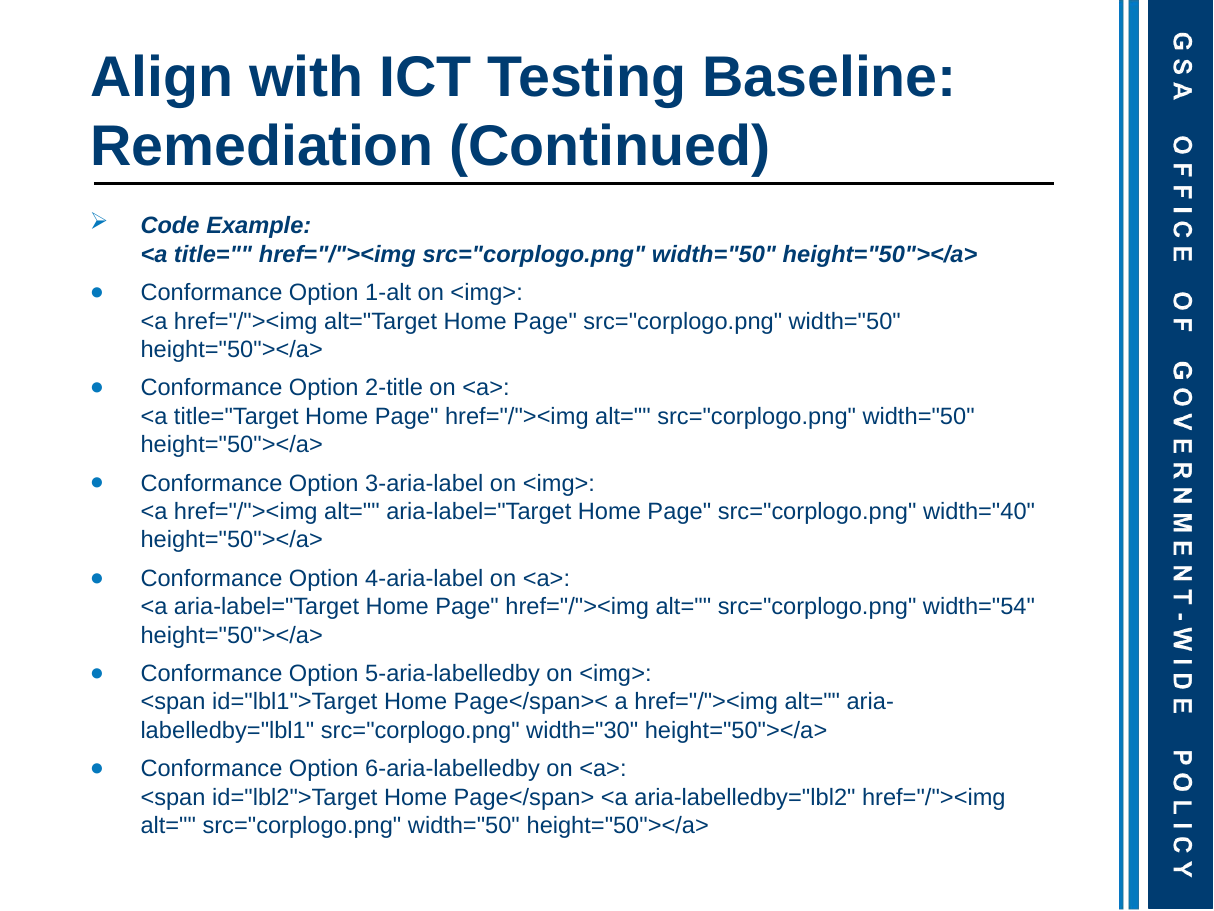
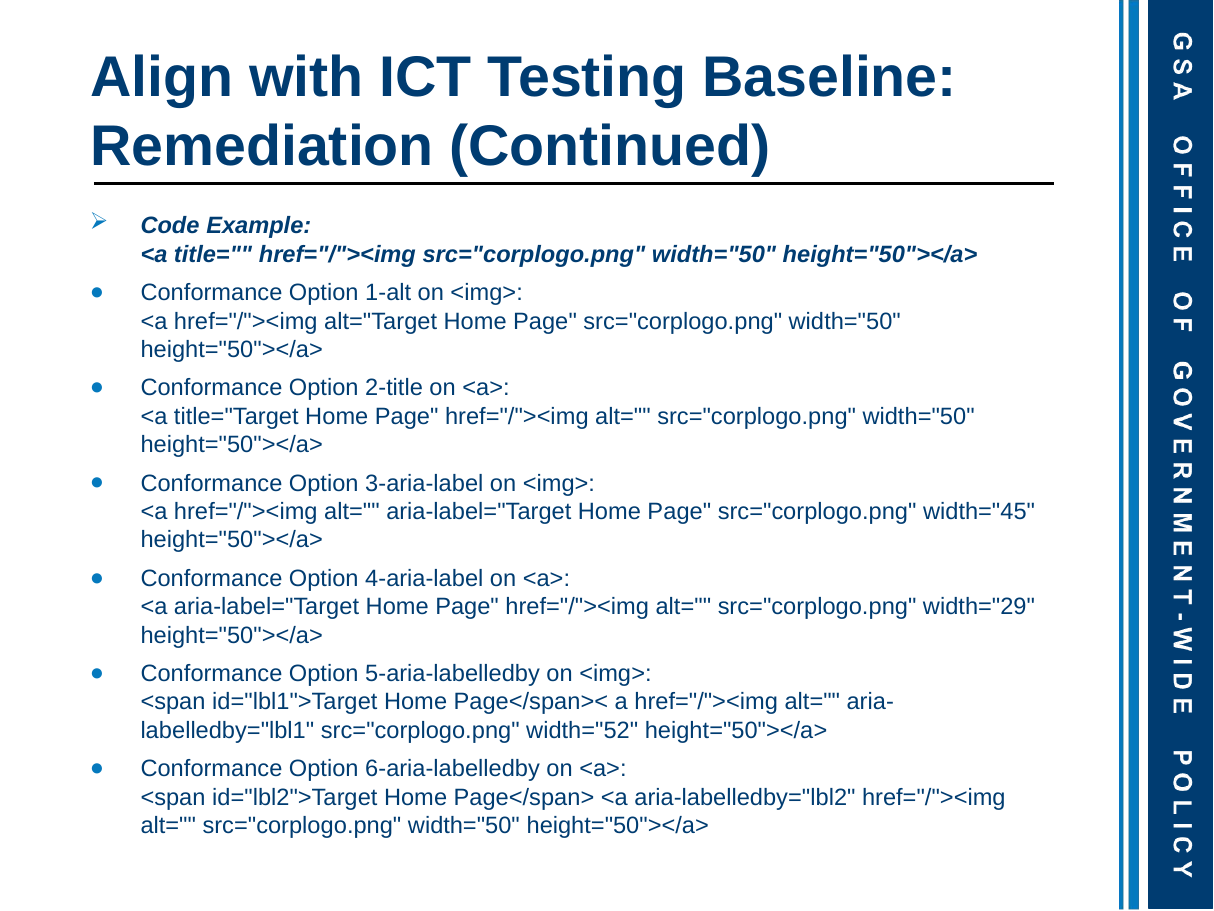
width="40: width="40 -> width="45 (979, 511)
width="54: width="54 -> width="29 (979, 607)
width="30: width="30 -> width="52 (582, 730)
